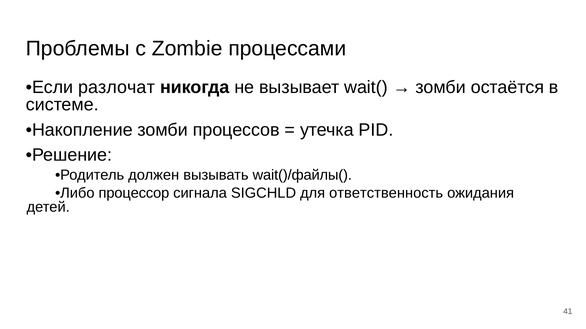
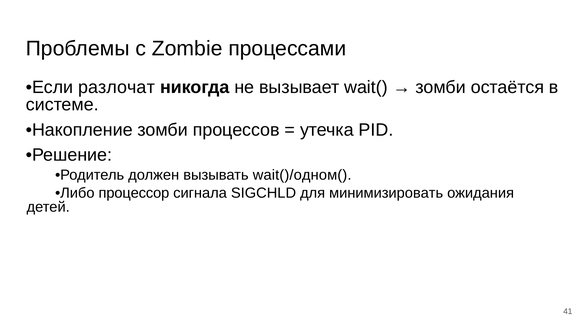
wait()/файлы(: wait()/файлы( -> wait()/одном( (302, 175)
ответственность: ответственность -> минимизировать (386, 193)
